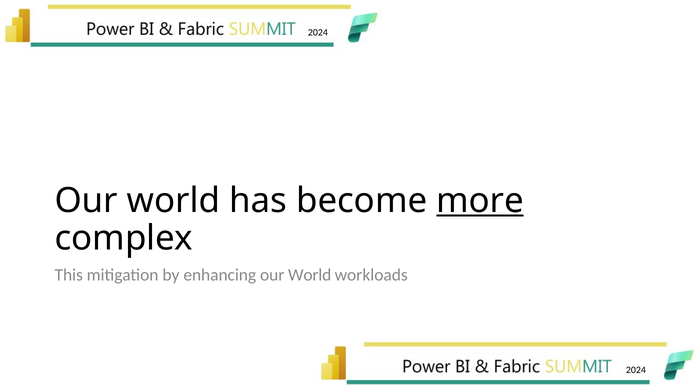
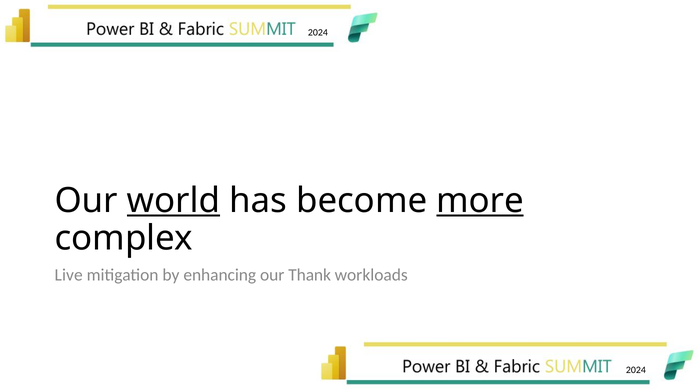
world underline: none -> present (174, 201)
This: This -> Live (69, 276)
World: World -> Thank (310, 276)
